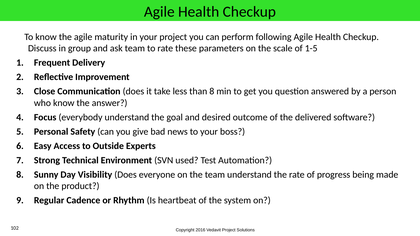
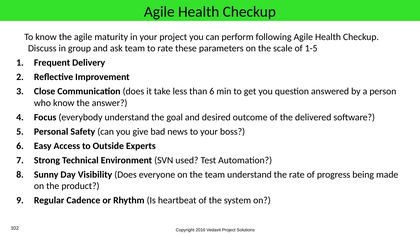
than 8: 8 -> 6 (212, 91)
